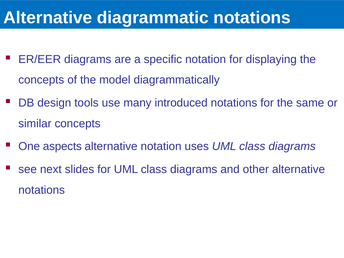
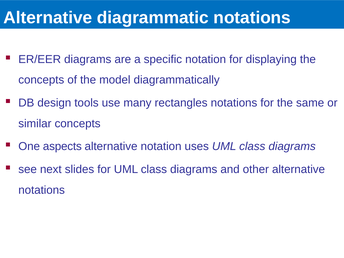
introduced: introduced -> rectangles (181, 103)
